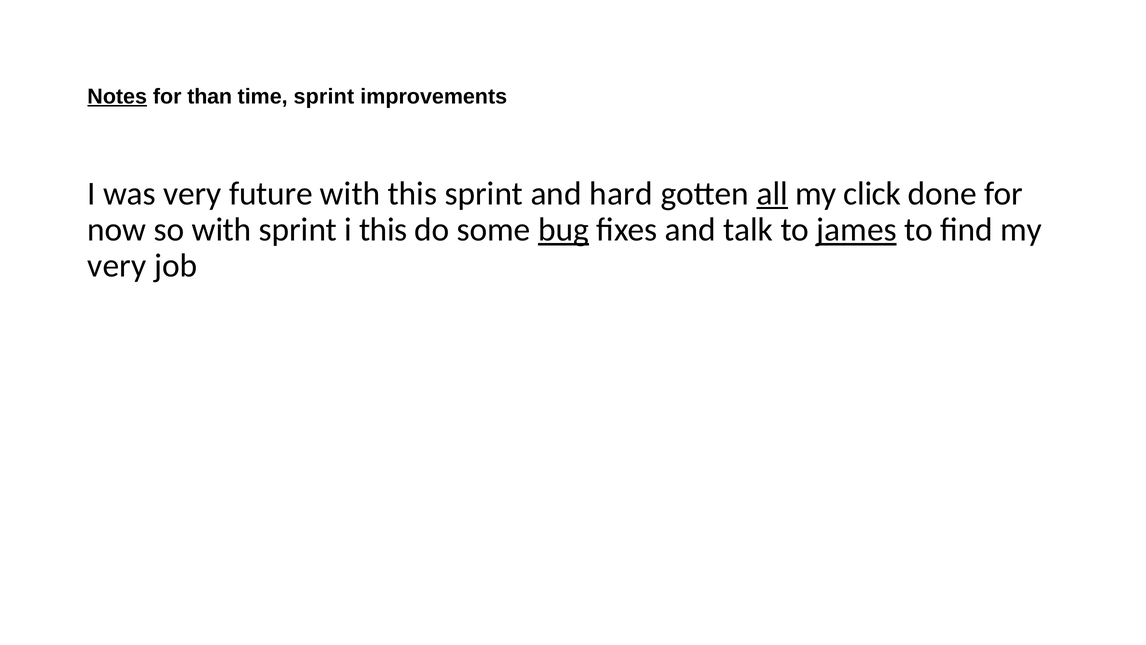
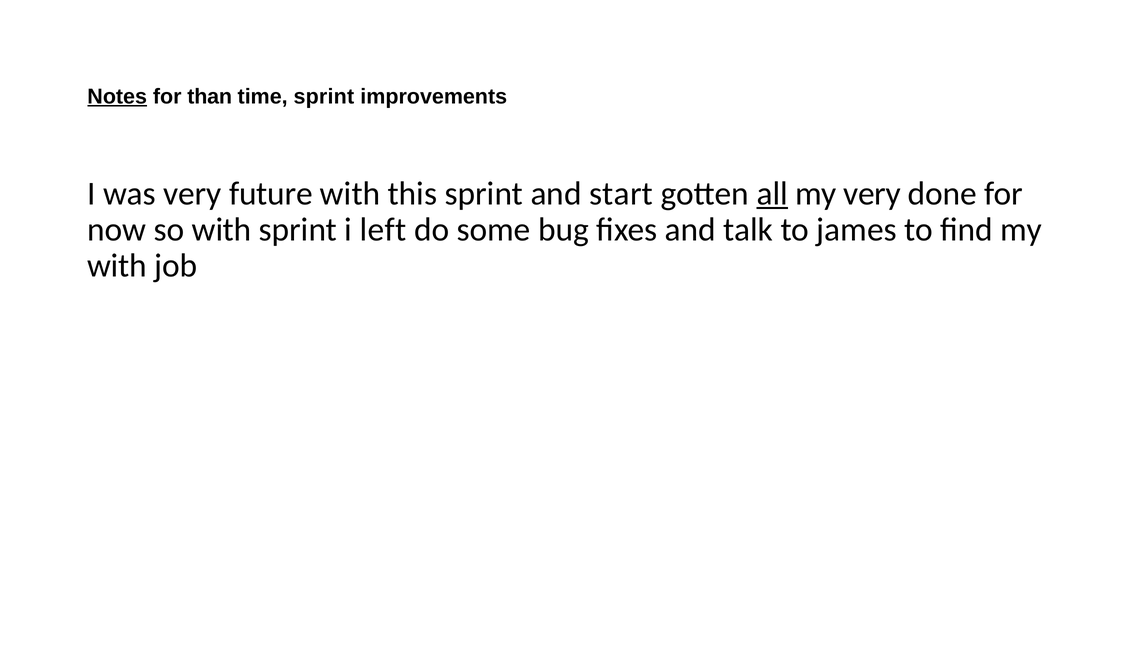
hard: hard -> start (621, 194)
my click: click -> very (872, 194)
i this: this -> left (383, 230)
bug underline: present -> none (564, 230)
james underline: present -> none (857, 230)
very: very -> with (117, 266)
